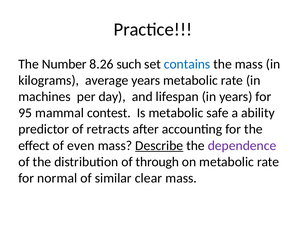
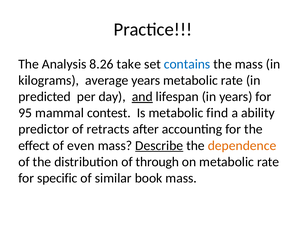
Number: Number -> Analysis (64, 64)
such: such -> take (129, 64)
machines: machines -> predicted (45, 97)
and underline: none -> present (142, 97)
safe: safe -> find (217, 113)
dependence colour: purple -> orange (242, 146)
normal: normal -> specific (57, 179)
clear: clear -> book (149, 179)
